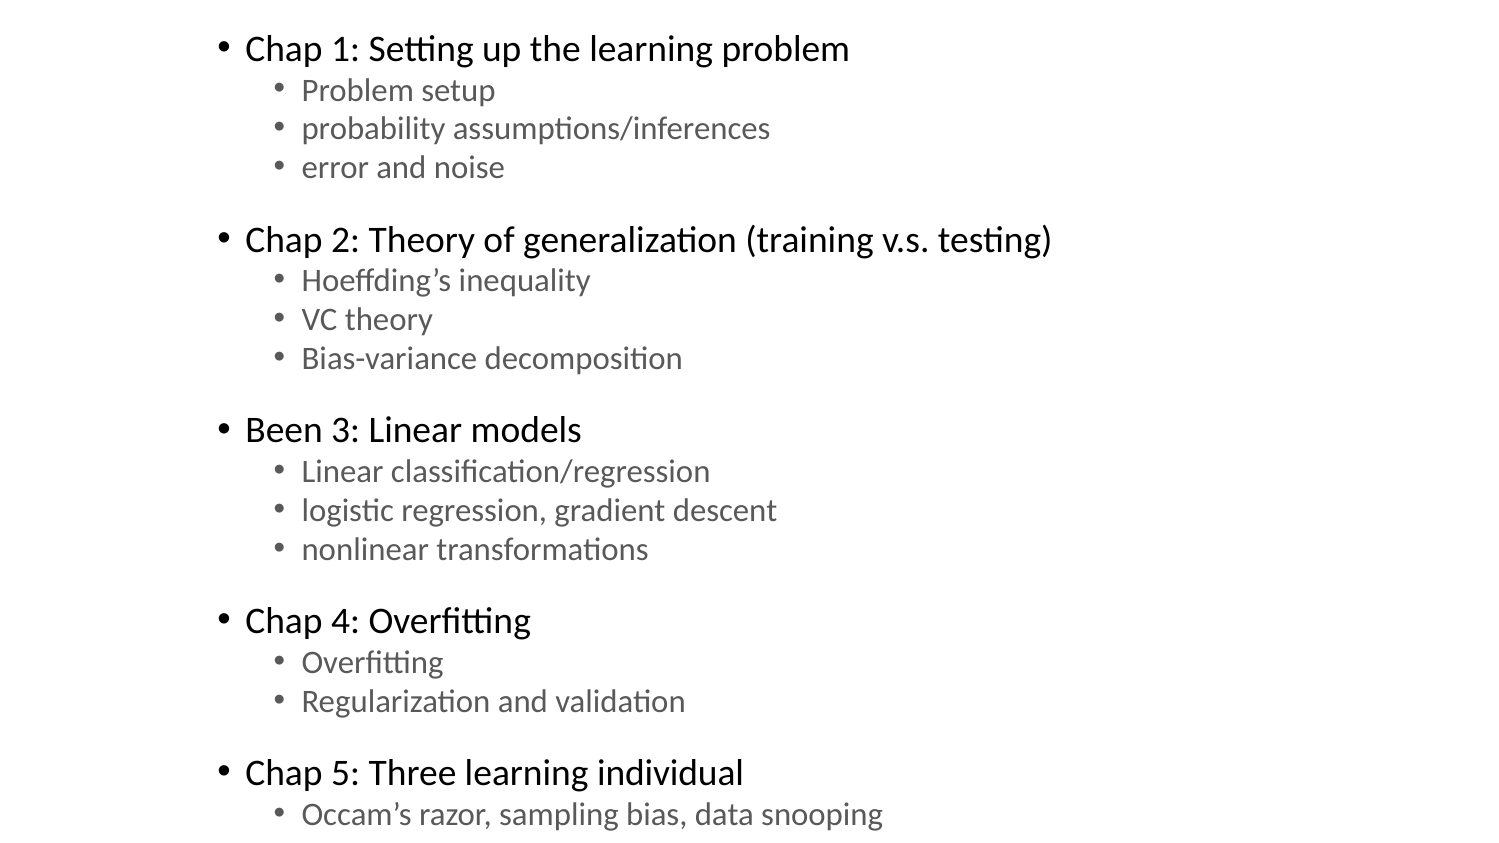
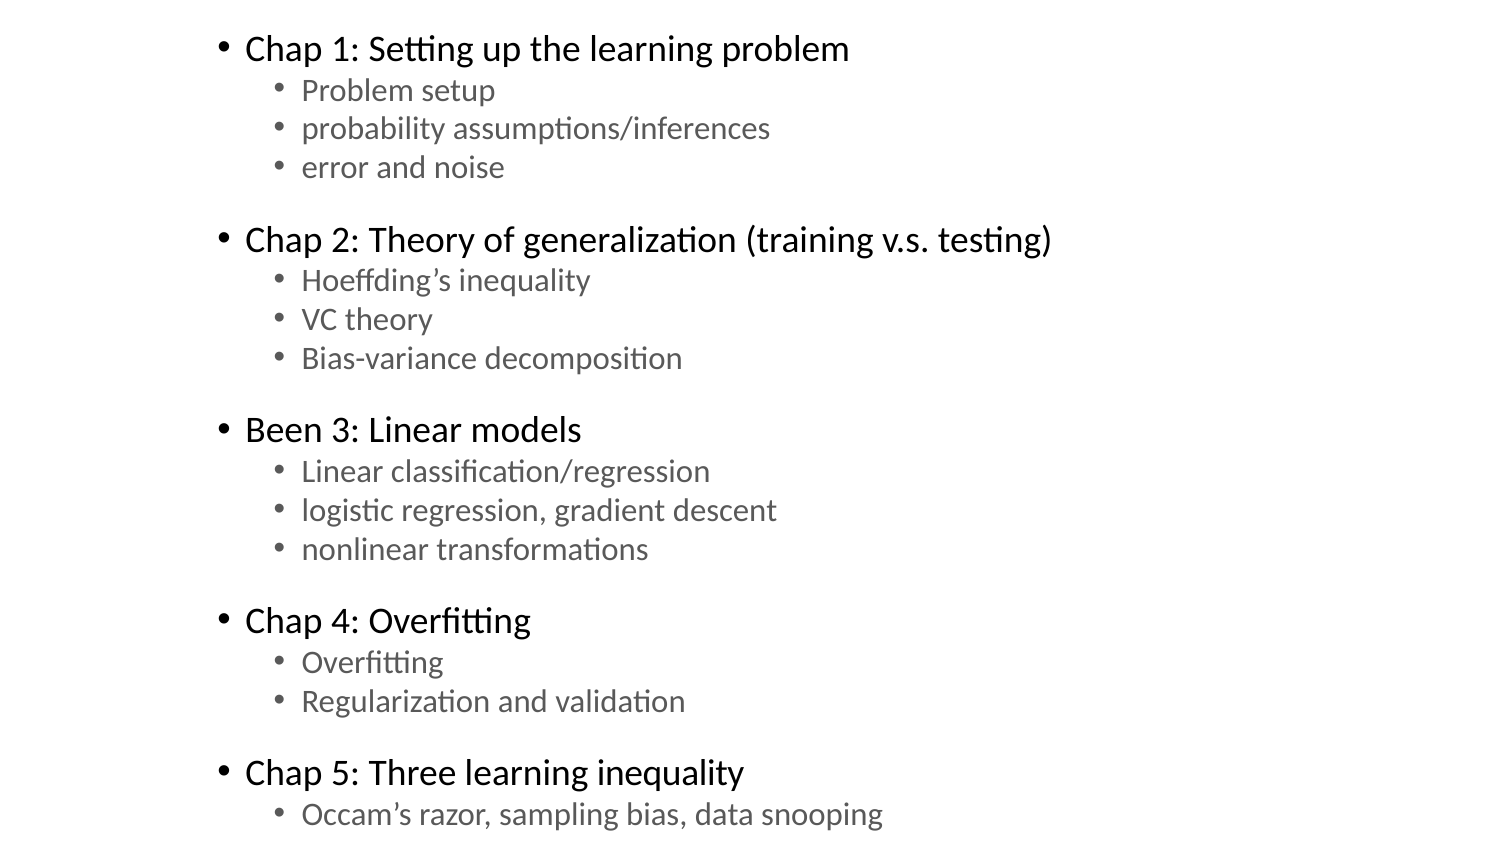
learning individual: individual -> inequality (671, 774)
